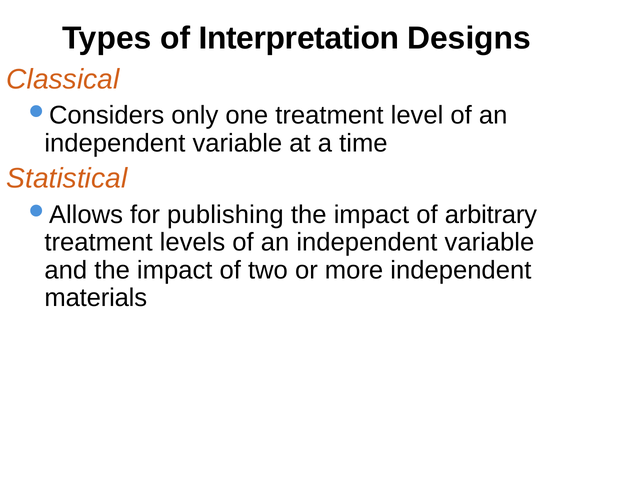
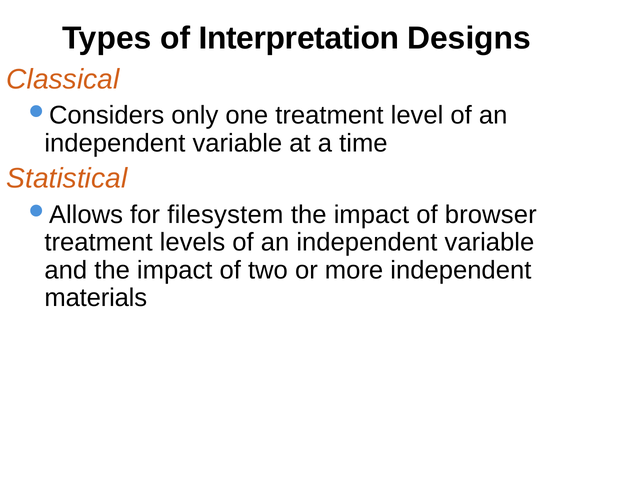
publishing: publishing -> filesystem (225, 215)
arbitrary: arbitrary -> browser (491, 215)
